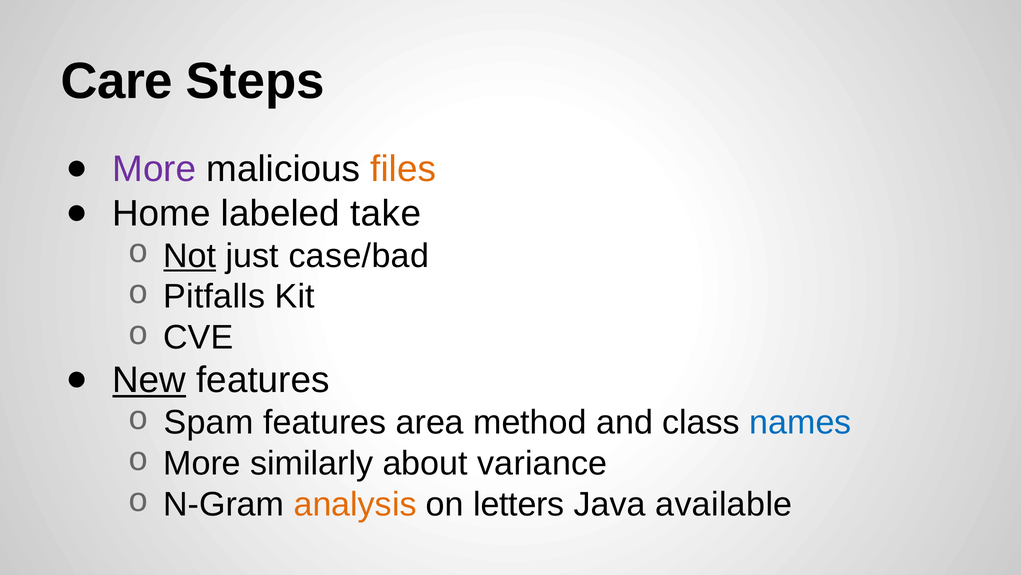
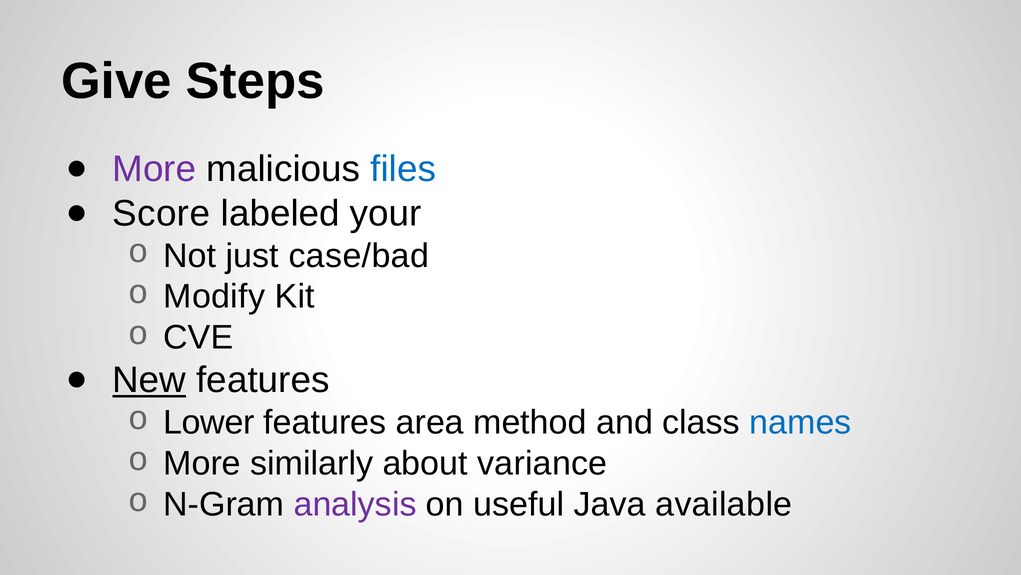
Care: Care -> Give (117, 81)
files colour: orange -> blue (403, 169)
Home: Home -> Score (161, 213)
take: take -> your (386, 213)
Not underline: present -> none (190, 255)
Pitfalls: Pitfalls -> Modify (214, 296)
Spam: Spam -> Lower (209, 422)
analysis colour: orange -> purple (355, 504)
letters: letters -> useful (519, 504)
